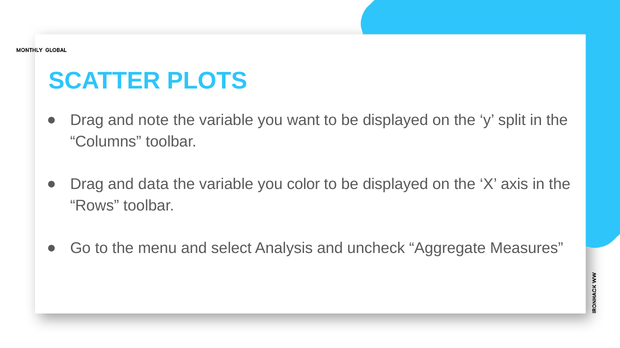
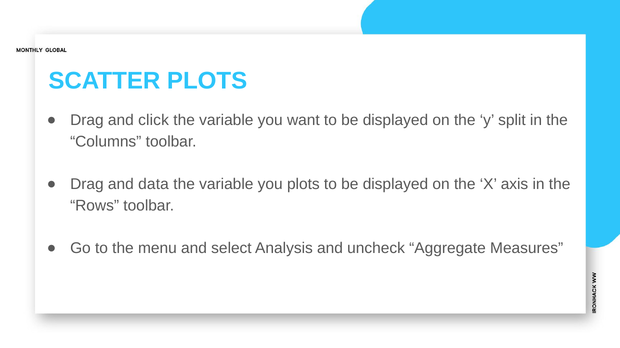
note: note -> click (154, 120)
you color: color -> plots (303, 185)
